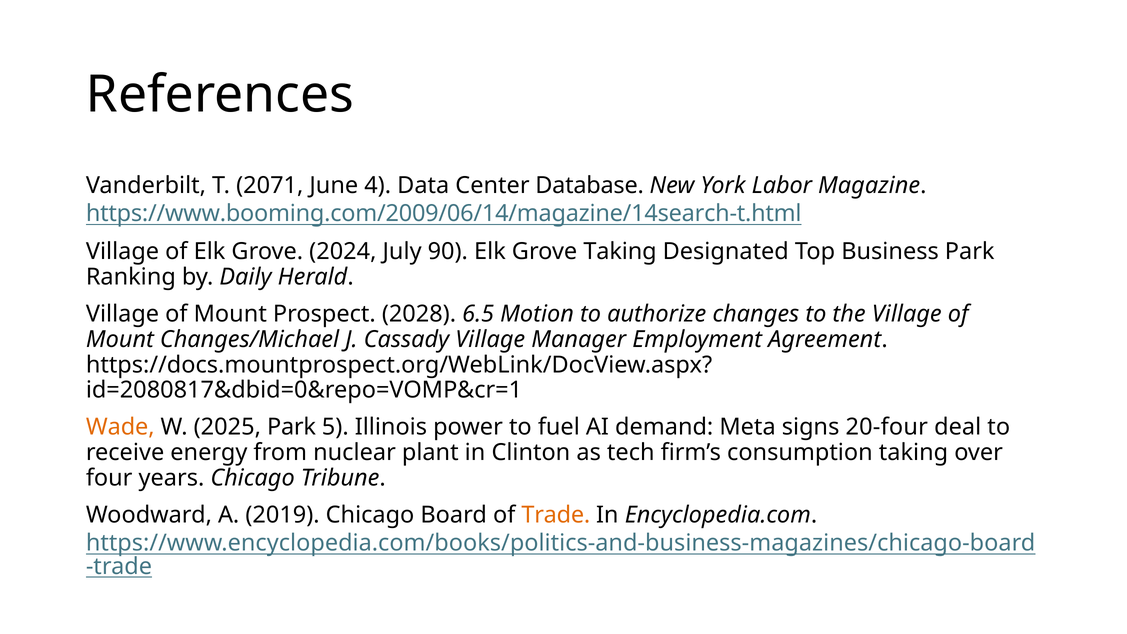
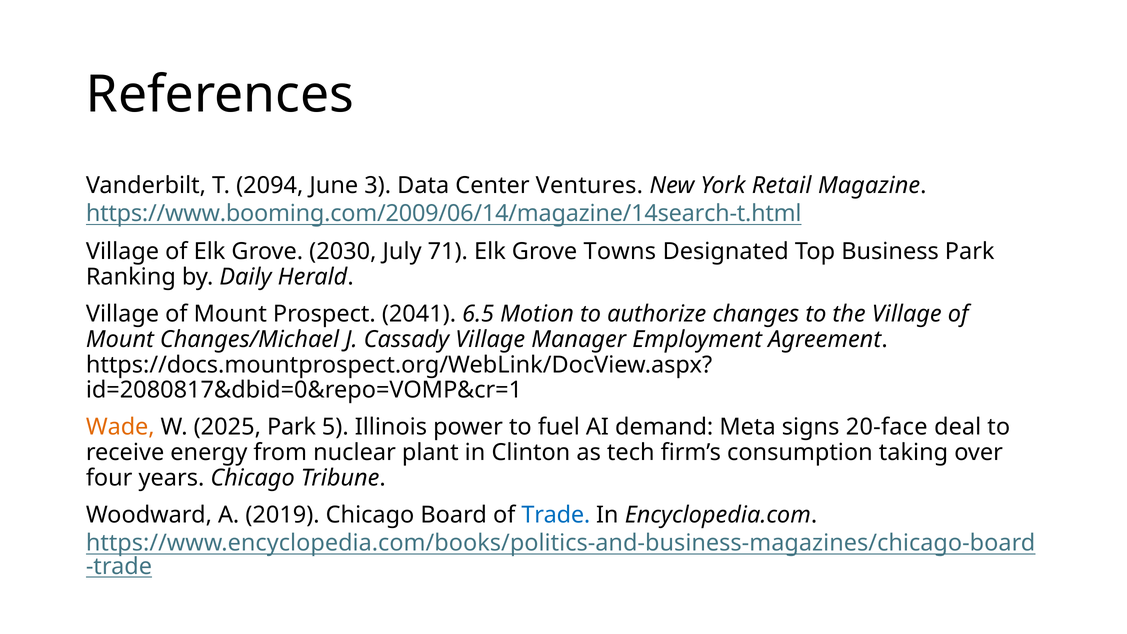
2071: 2071 -> 2094 (270, 186)
4: 4 -> 3 (378, 186)
Database: Database -> Ventures (589, 186)
Labor: Labor -> Retail (782, 186)
2024: 2024 -> 2030 (343, 252)
90: 90 -> 71 (448, 252)
Grove Taking: Taking -> Towns (620, 252)
2028: 2028 -> 2041 (419, 314)
20-four: 20-four -> 20-face (887, 427)
Trade colour: orange -> blue (556, 515)
